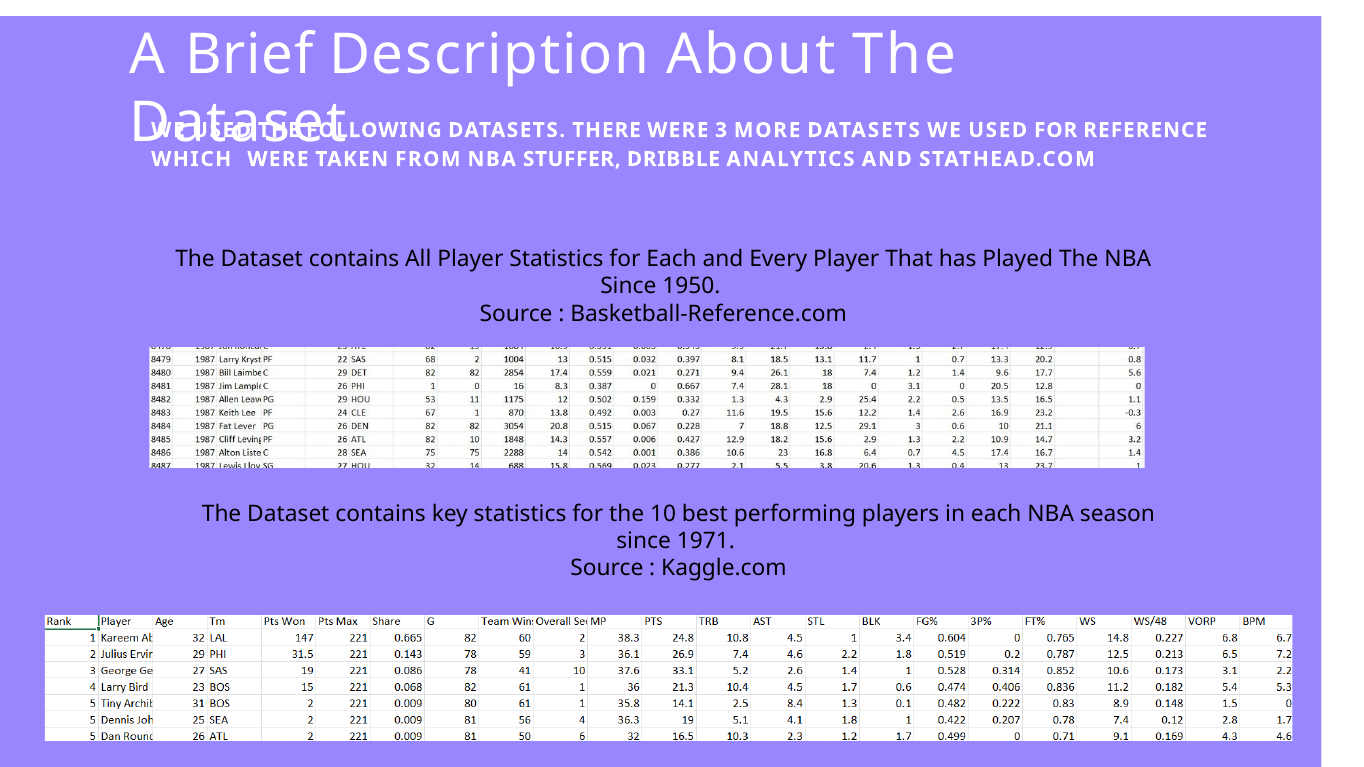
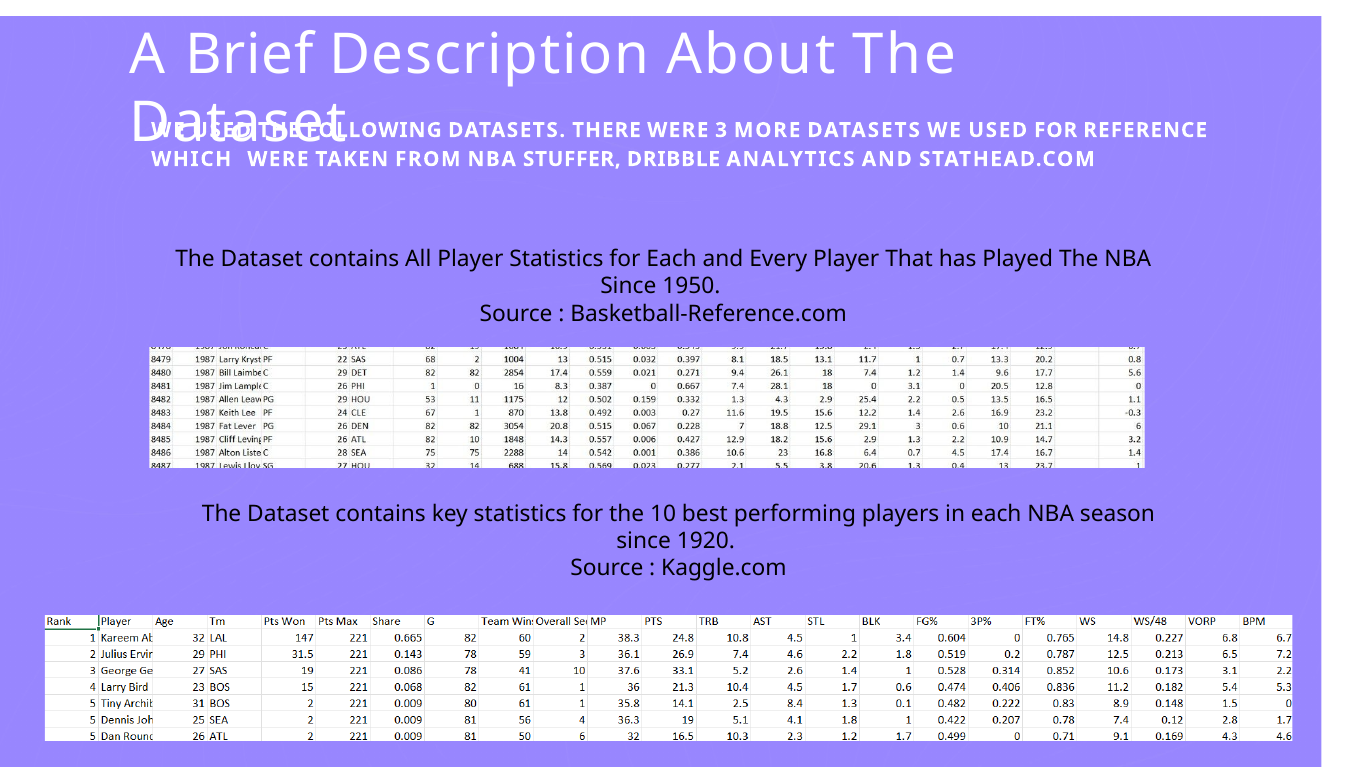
1971: 1971 -> 1920 (706, 541)
